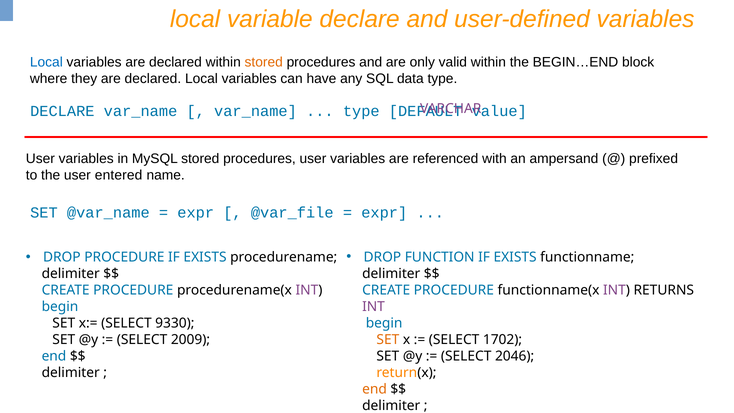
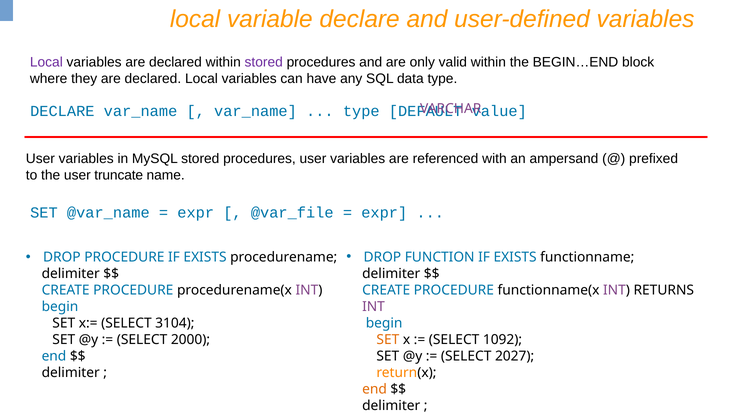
Local colour: blue -> purple (46, 62)
stored colour: orange -> purple (264, 62)
entered: entered -> truncate (119, 175)
9330: 9330 -> 3104 (175, 323)
1702: 1702 -> 1092 (503, 339)
2009: 2009 -> 2000 (191, 340)
2046: 2046 -> 2027 (515, 356)
